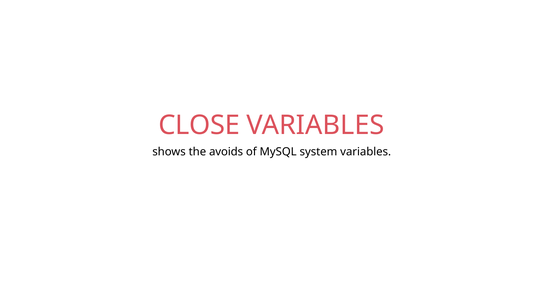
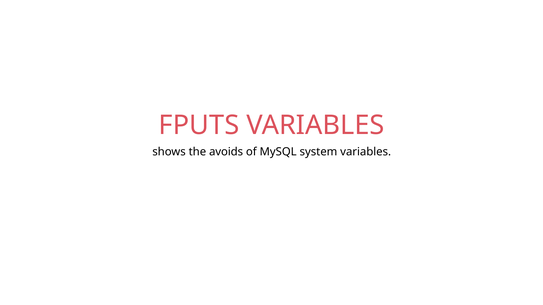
CLOSE: CLOSE -> FPUTS (199, 125)
